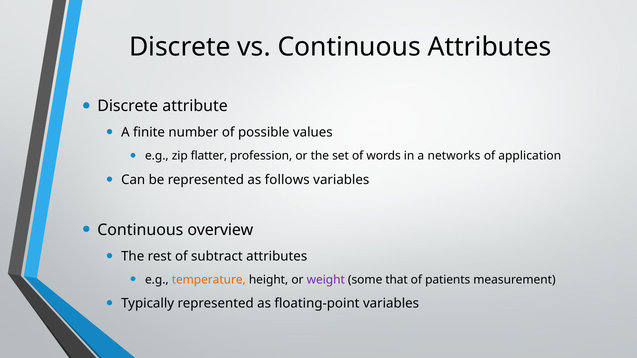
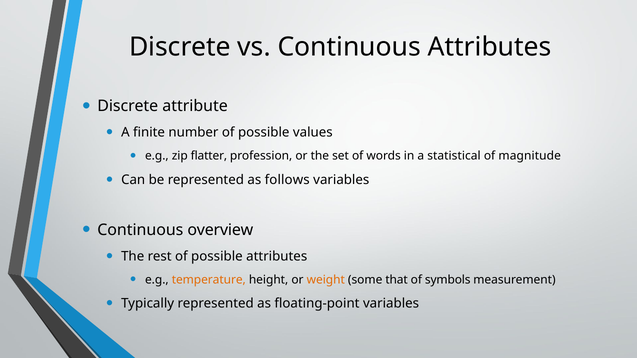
networks: networks -> statistical (454, 156)
application: application -> magnitude (530, 156)
rest of subtract: subtract -> possible (217, 256)
weight colour: purple -> orange (326, 280)
patients: patients -> symbols (448, 280)
